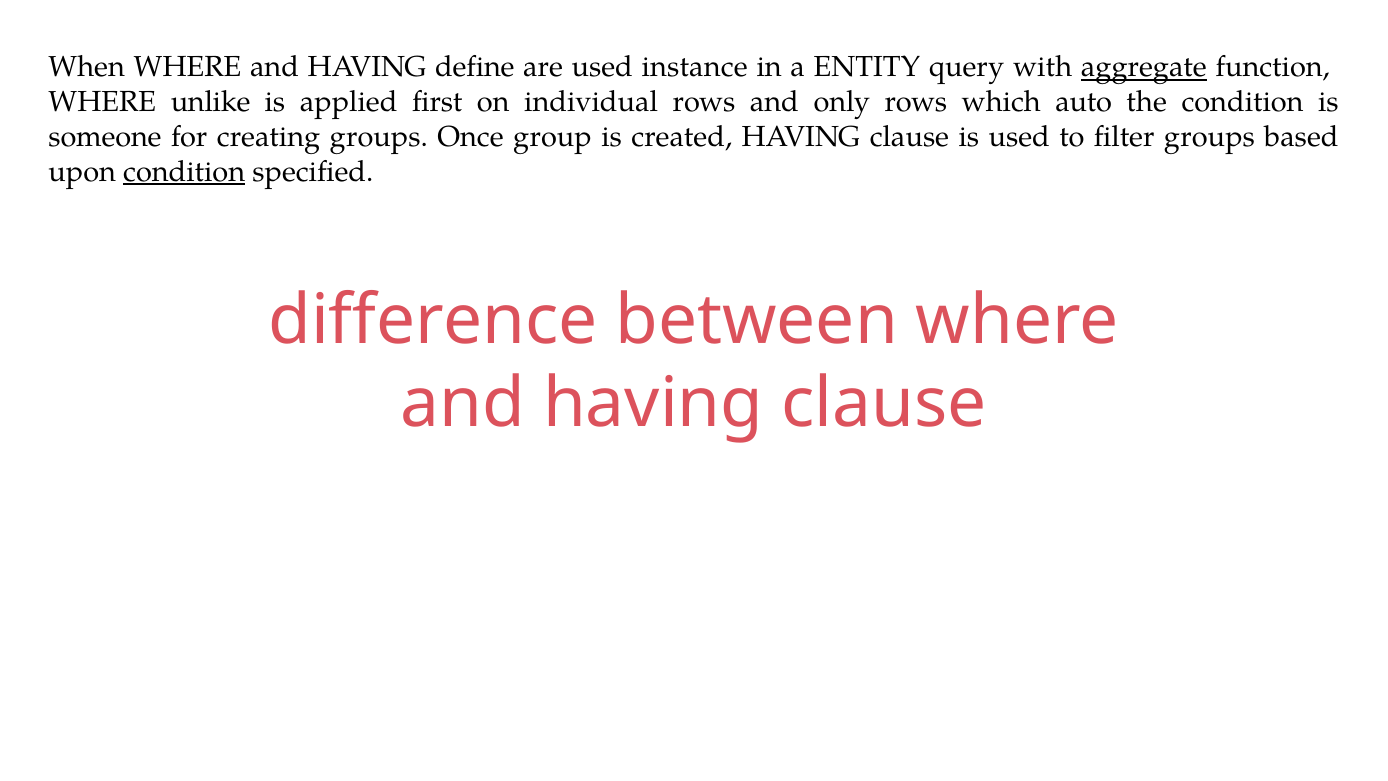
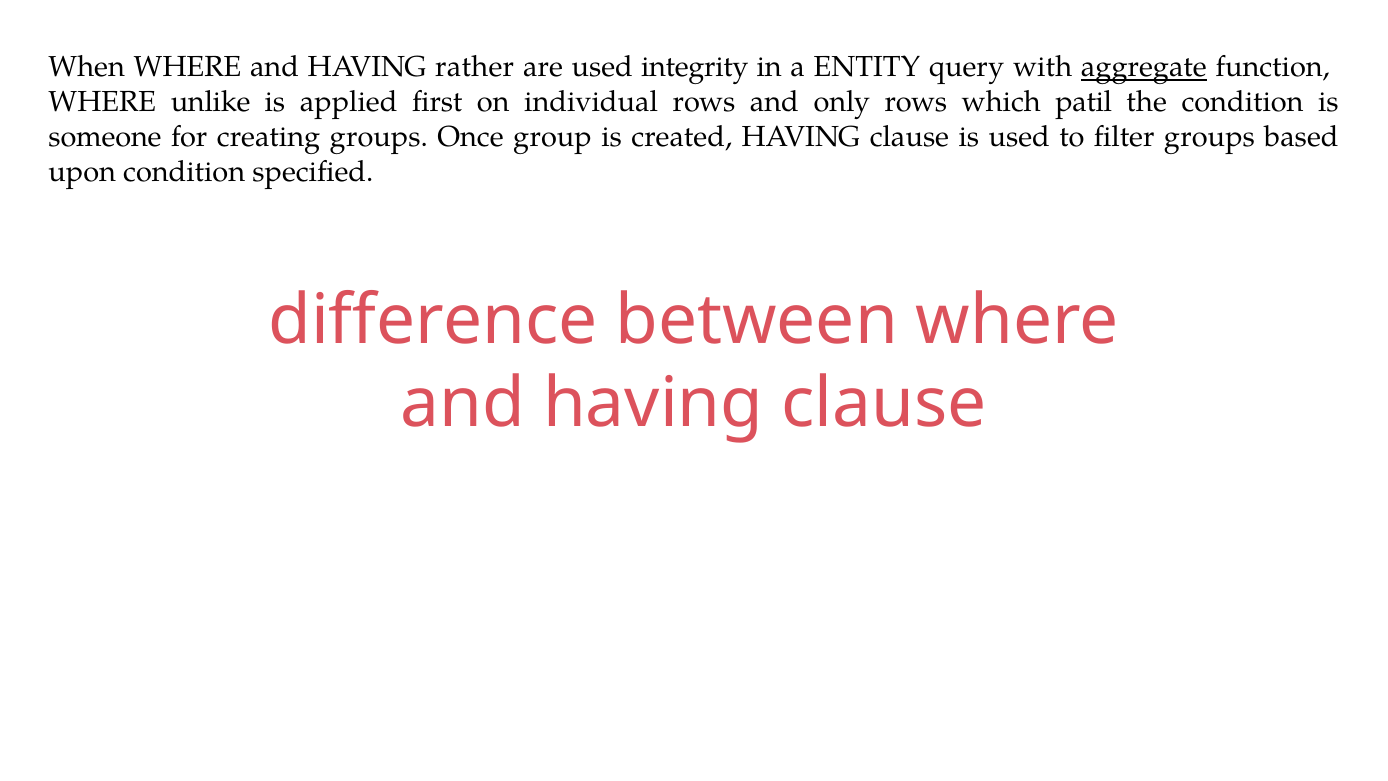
define: define -> rather (475, 67)
instance: instance -> integrity (695, 67)
auto: auto -> patil (1084, 102)
condition underline: present -> none (184, 172)
